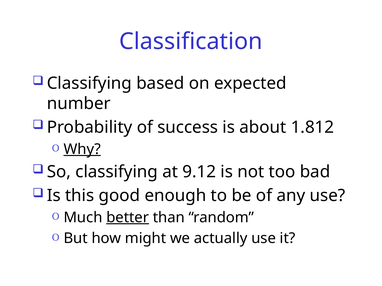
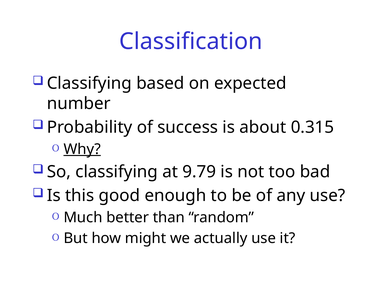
1.812: 1.812 -> 0.315 (312, 127)
9.12: 9.12 -> 9.79 (199, 172)
better underline: present -> none (128, 218)
